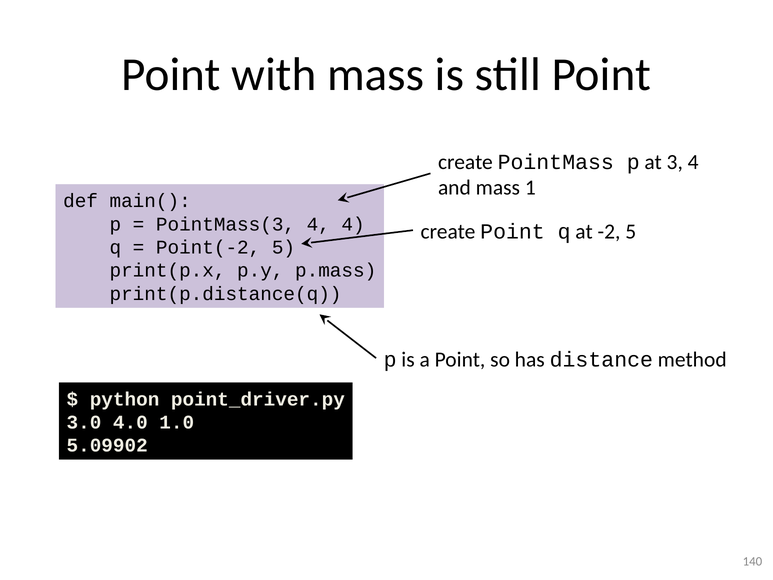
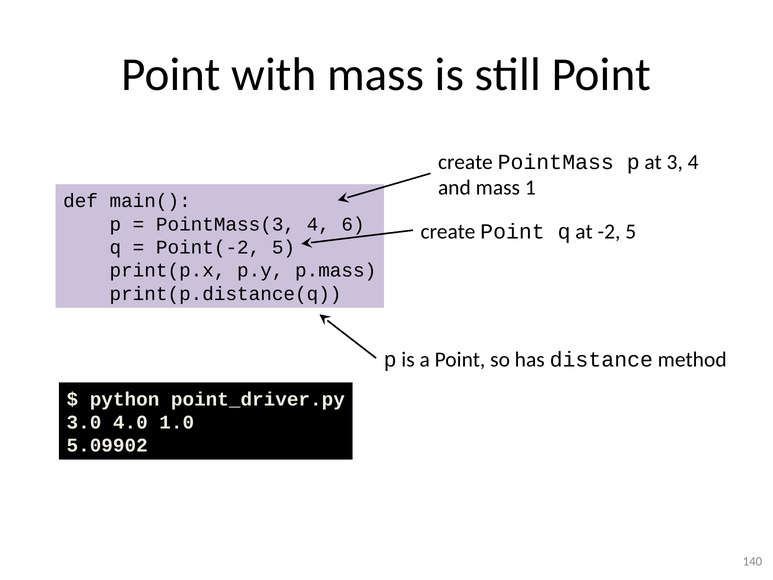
4 4: 4 -> 6 (353, 224)
